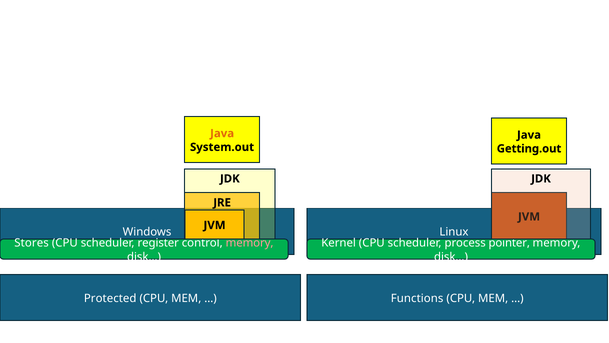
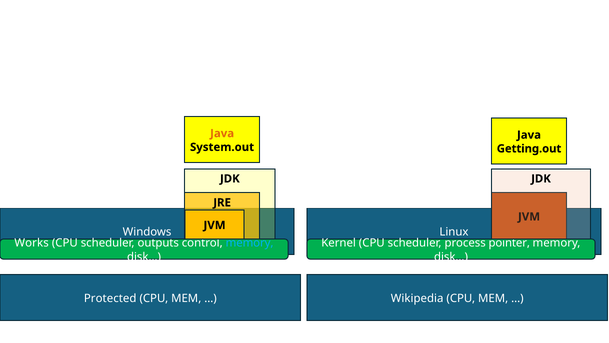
Stores: Stores -> Works (32, 243)
register: register -> outputs (158, 243)
memory colour: pink -> light blue (250, 243)
Functions: Functions -> Wikipedia (417, 298)
